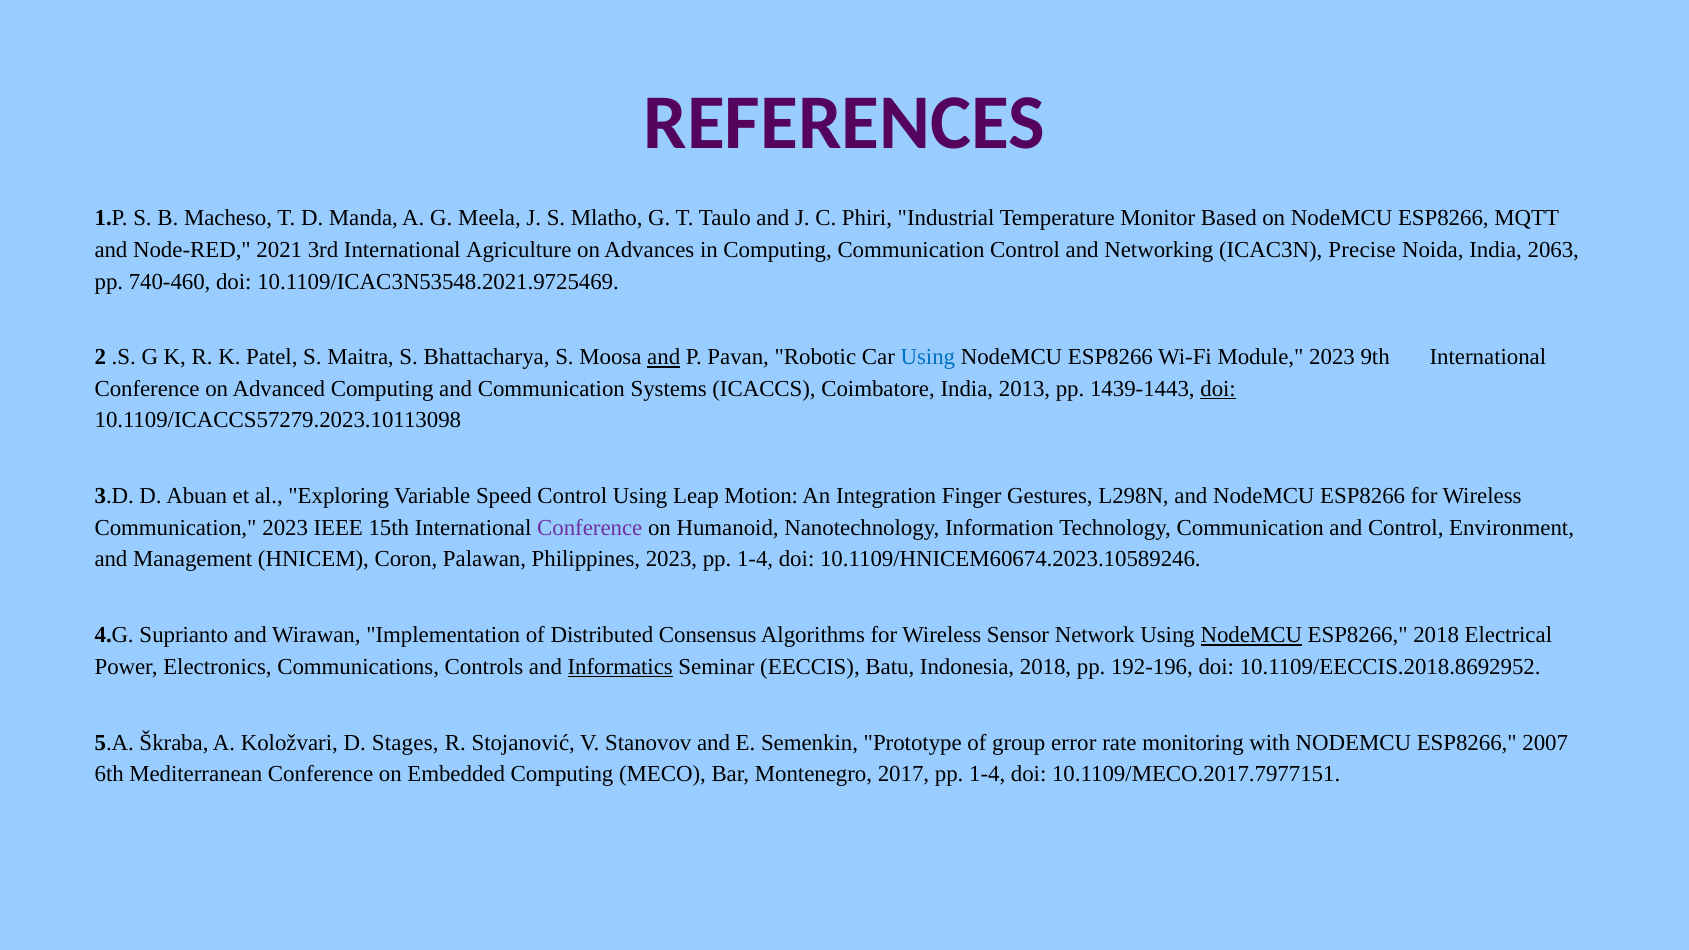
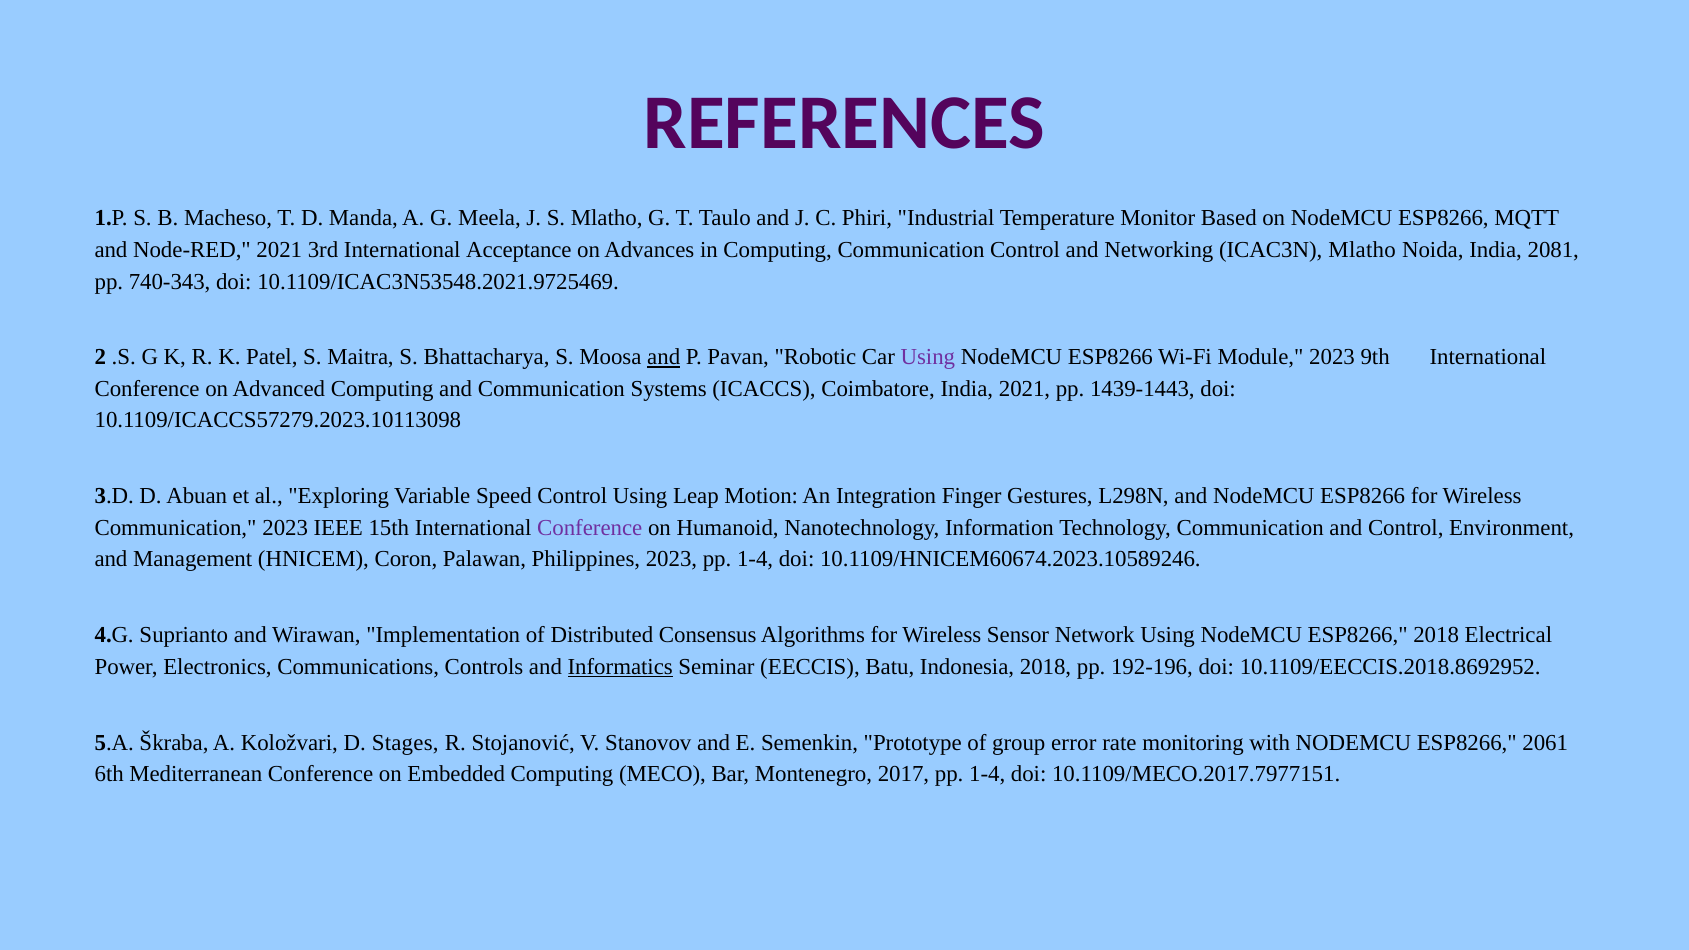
Agriculture: Agriculture -> Acceptance (519, 250)
ICAC3N Precise: Precise -> Mlatho (1362, 250)
2063: 2063 -> 2081 (1553, 250)
740-460: 740-460 -> 740-343 (170, 282)
Using colour: blue -> purple (928, 357)
India 2013: 2013 -> 2021 (1025, 389)
doi underline: present -> none (1218, 389)
NodeMCU underline: present -> none (1251, 635)
2007: 2007 -> 2061 (1545, 743)
